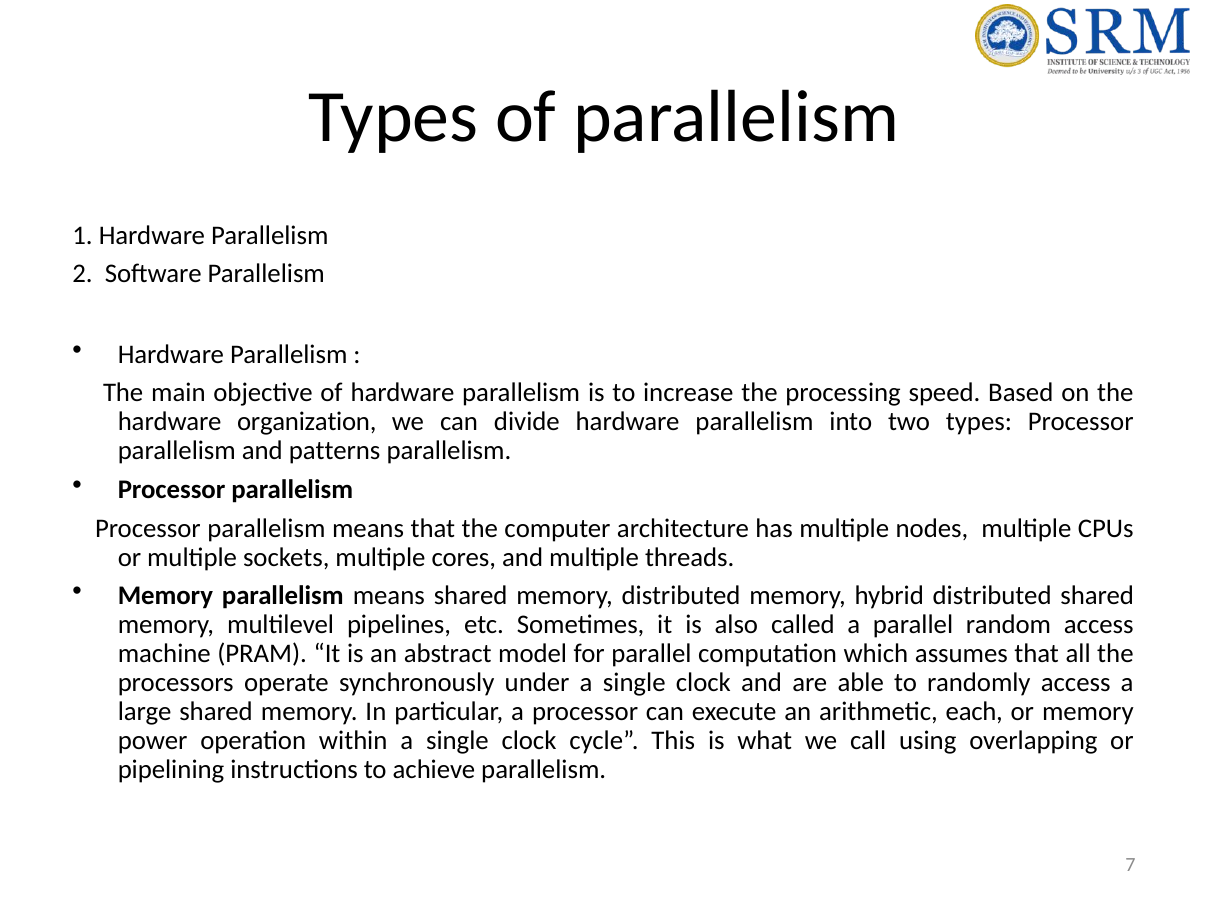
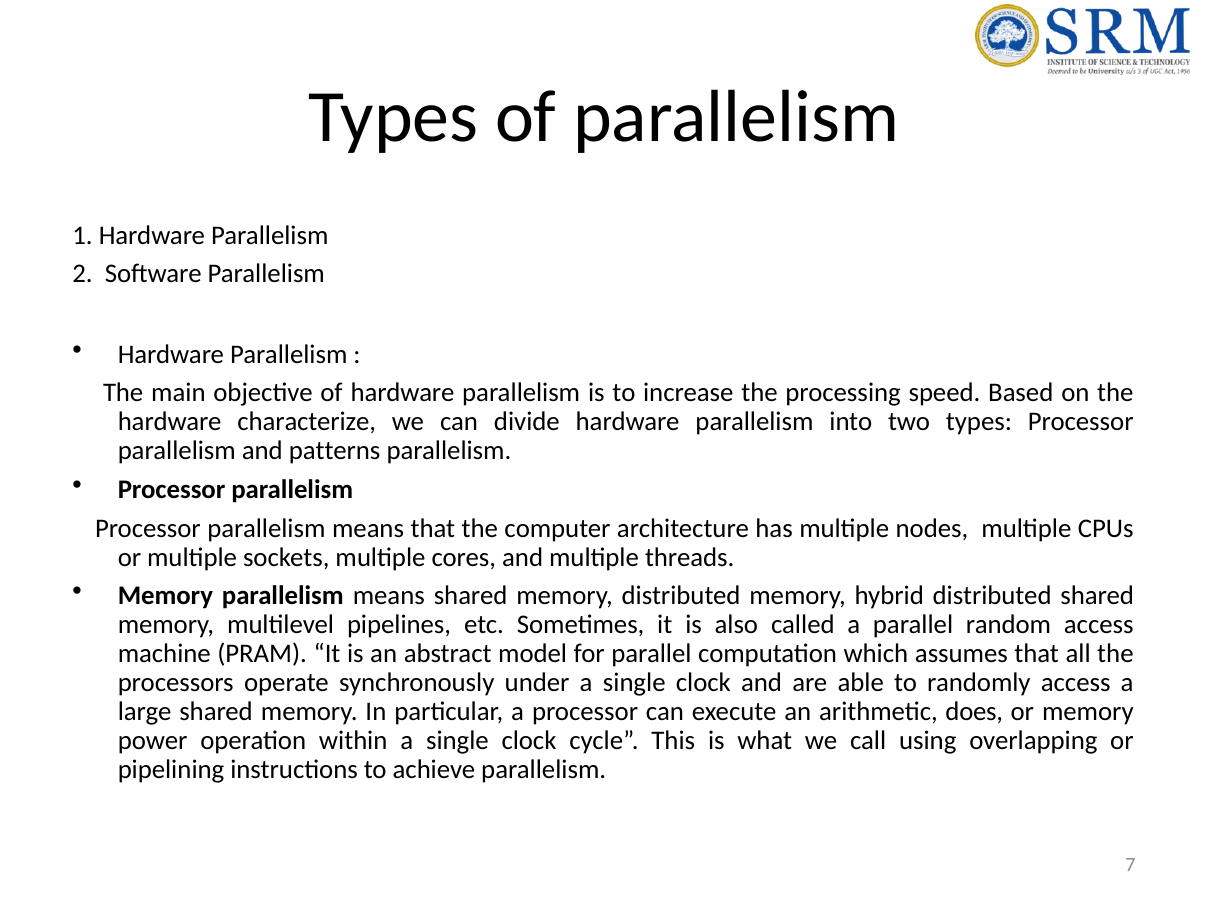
organization: organization -> characterize (307, 422)
each: each -> does (974, 712)
